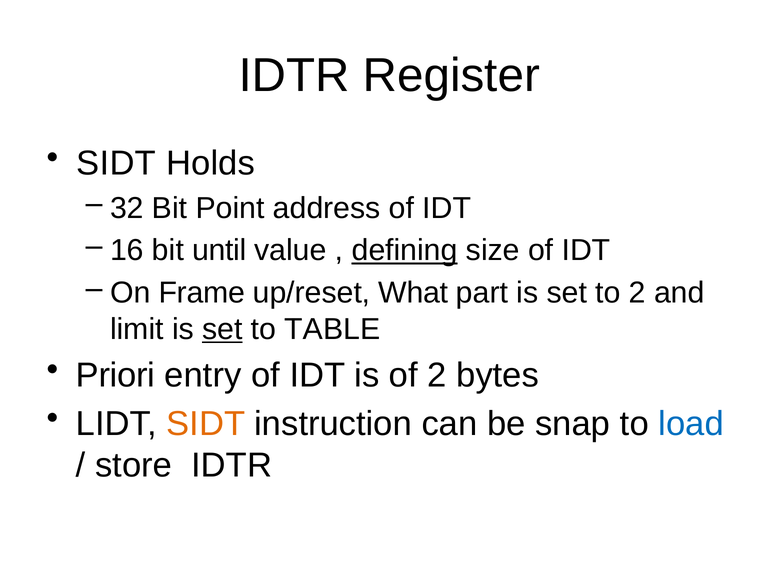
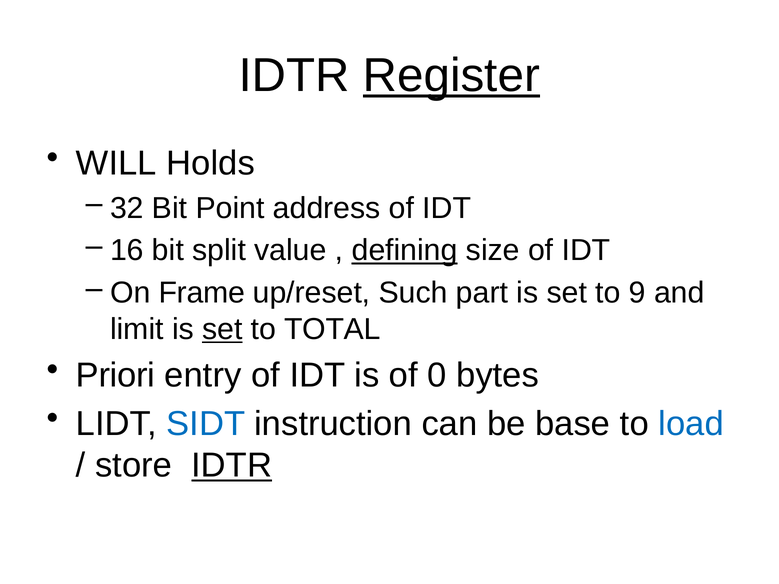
Register underline: none -> present (451, 75)
SIDT: SIDT -> WILL (116, 163)
until: until -> split (219, 251)
What: What -> Such (413, 293)
to 2: 2 -> 9 (637, 293)
TABLE: TABLE -> TOTAL (332, 329)
of 2: 2 -> 0 (437, 376)
SIDT colour: orange -> blue (206, 424)
snap: snap -> base (573, 424)
IDTR underline: none -> present (232, 466)
